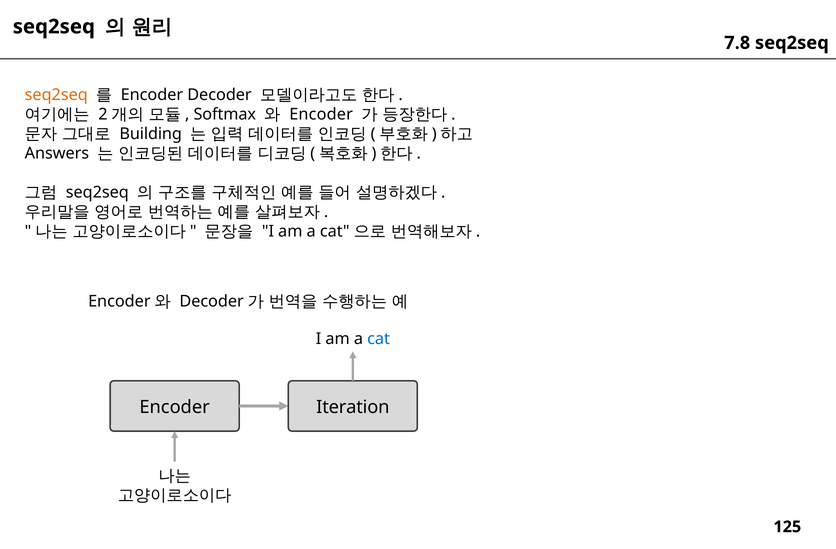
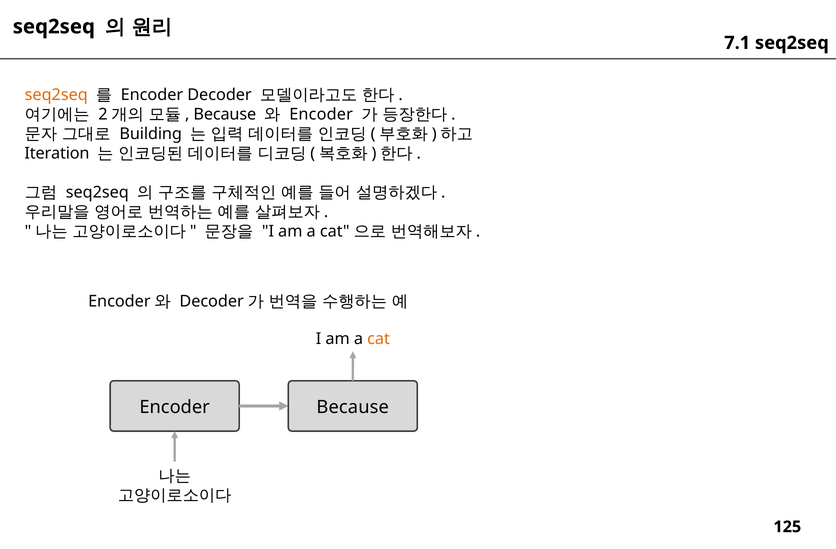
7.8: 7.8 -> 7.1 (737, 43)
Softmax: Softmax -> Because (225, 114)
Answers: Answers -> Iteration (57, 153)
cat colour: blue -> orange (379, 339)
Encoder Iteration: Iteration -> Because (353, 407)
